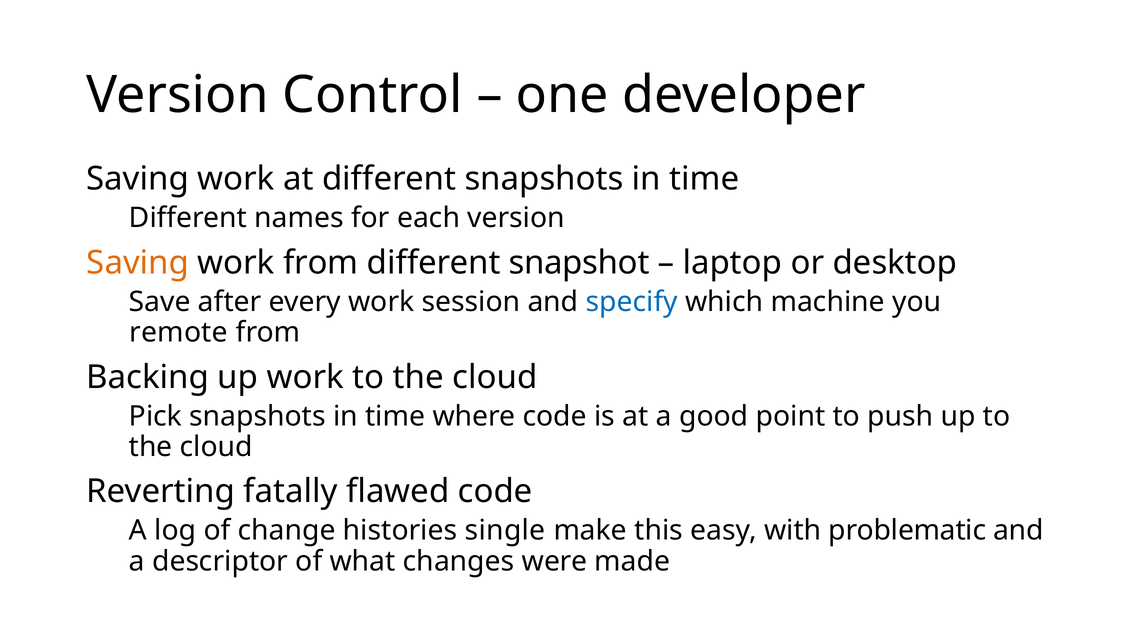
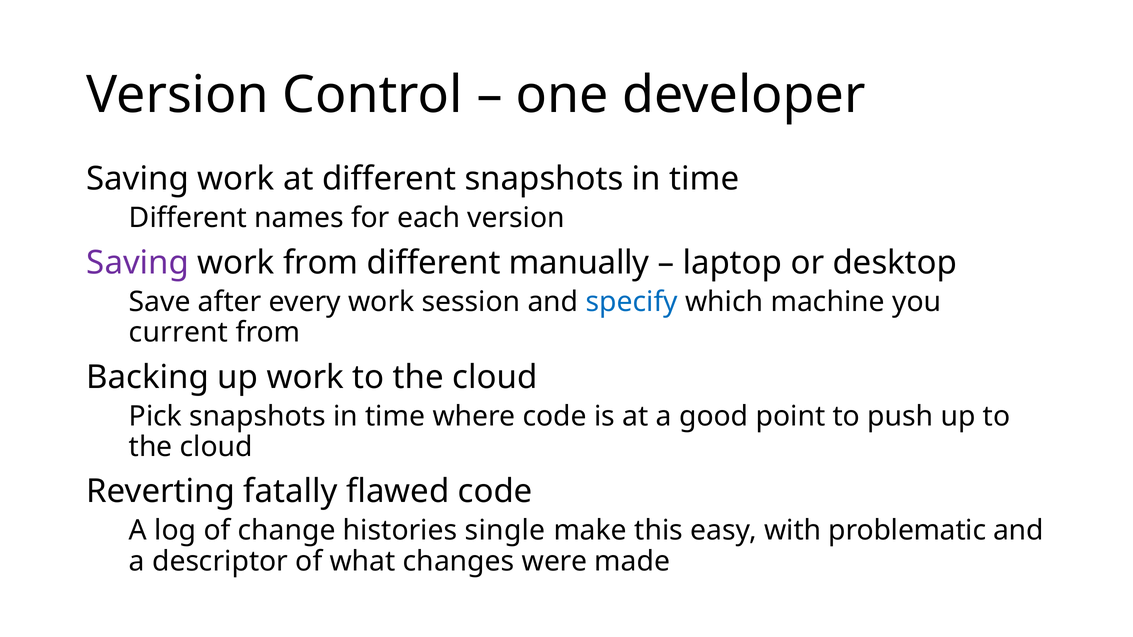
Saving colour: orange -> purple (138, 263)
snapshot: snapshot -> manually (579, 263)
remote: remote -> current (179, 332)
